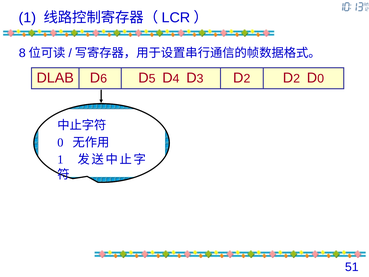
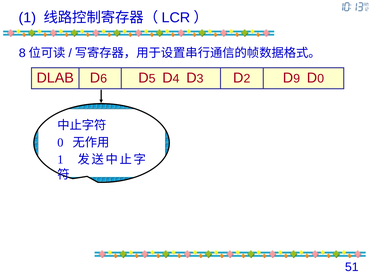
2: 2 -> 9 (297, 78)
